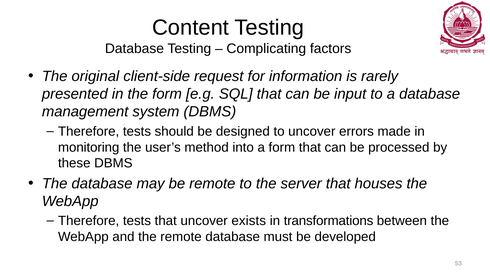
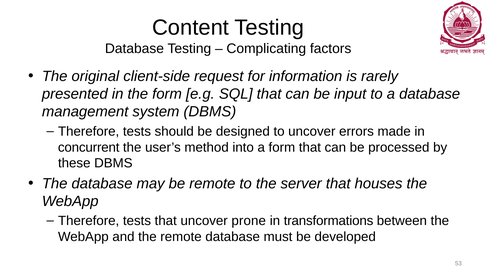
monitoring: monitoring -> concurrent (89, 147)
exists: exists -> prone (249, 221)
